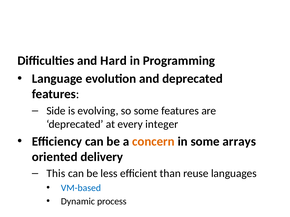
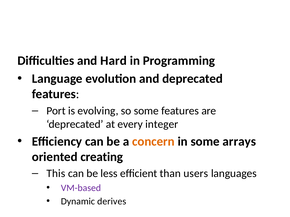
Side: Side -> Port (56, 111)
delivery: delivery -> creating (102, 157)
reuse: reuse -> users (196, 174)
VM-based colour: blue -> purple (81, 188)
process: process -> derives (112, 202)
